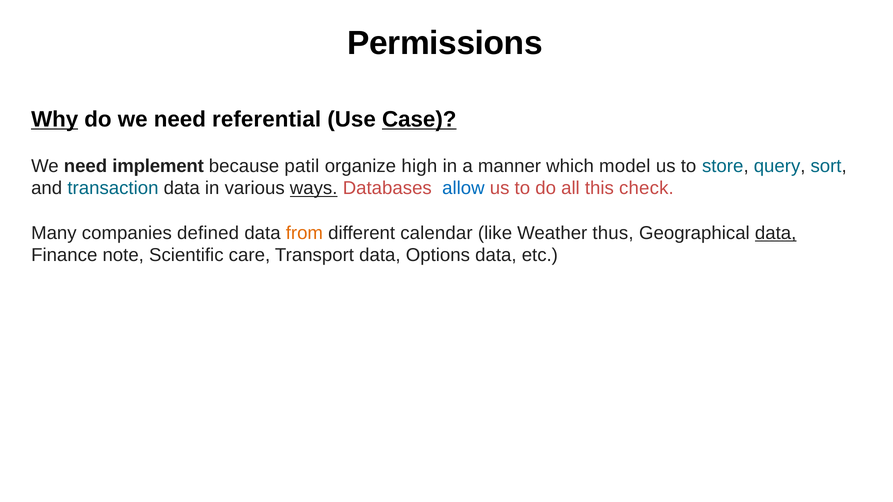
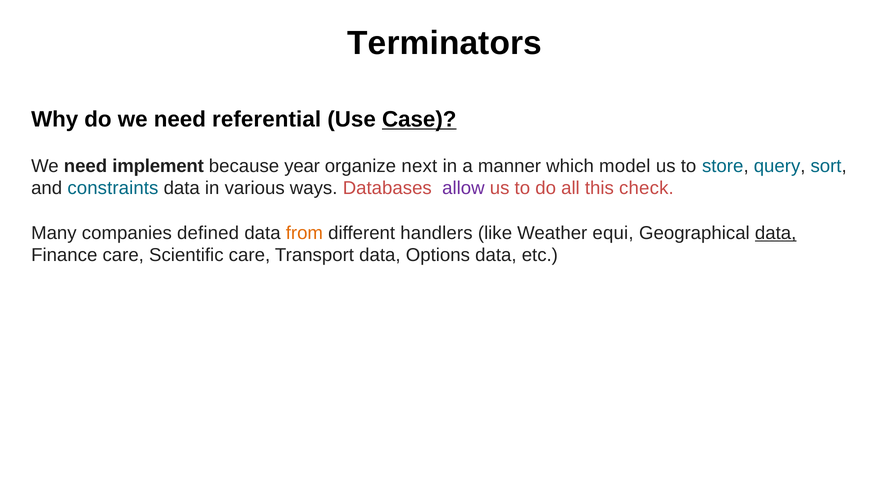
Permissions: Permissions -> Terminators (445, 43)
Why underline: present -> none (55, 119)
patil: patil -> year (302, 166)
high: high -> next (419, 166)
transaction: transaction -> constraints (113, 188)
ways underline: present -> none (314, 188)
allow colour: blue -> purple (463, 188)
calendar: calendar -> handlers (436, 233)
thus: thus -> equi (613, 233)
Finance note: note -> care (123, 255)
